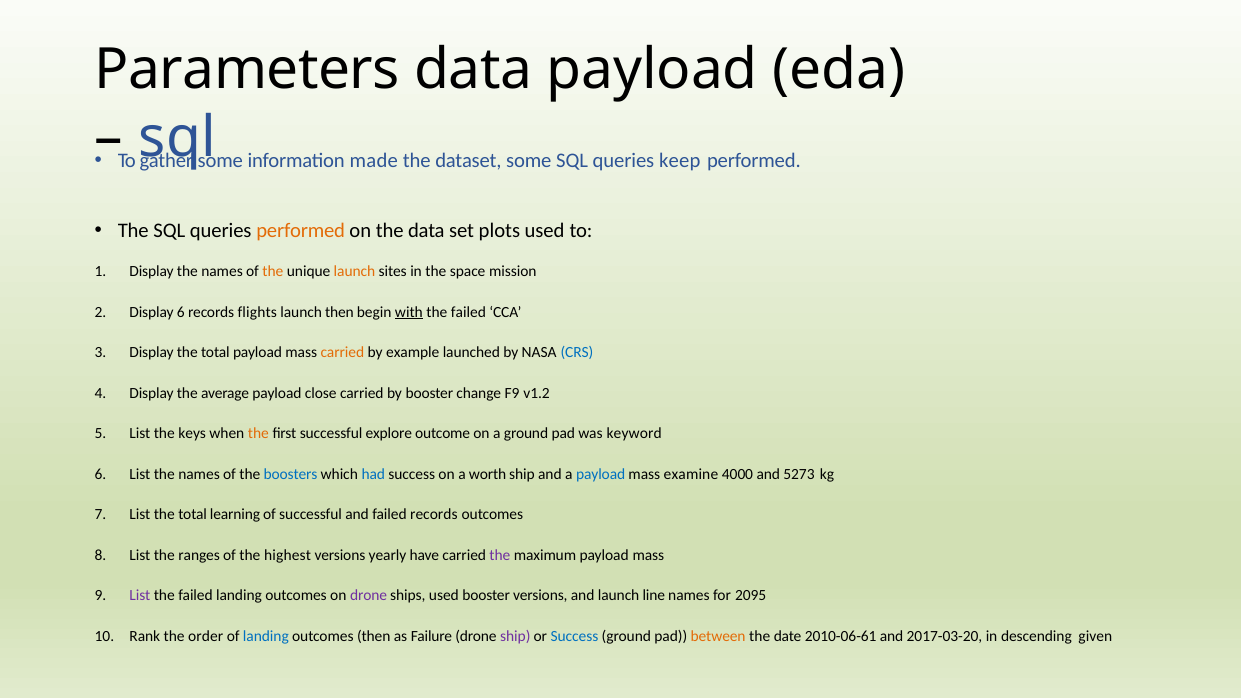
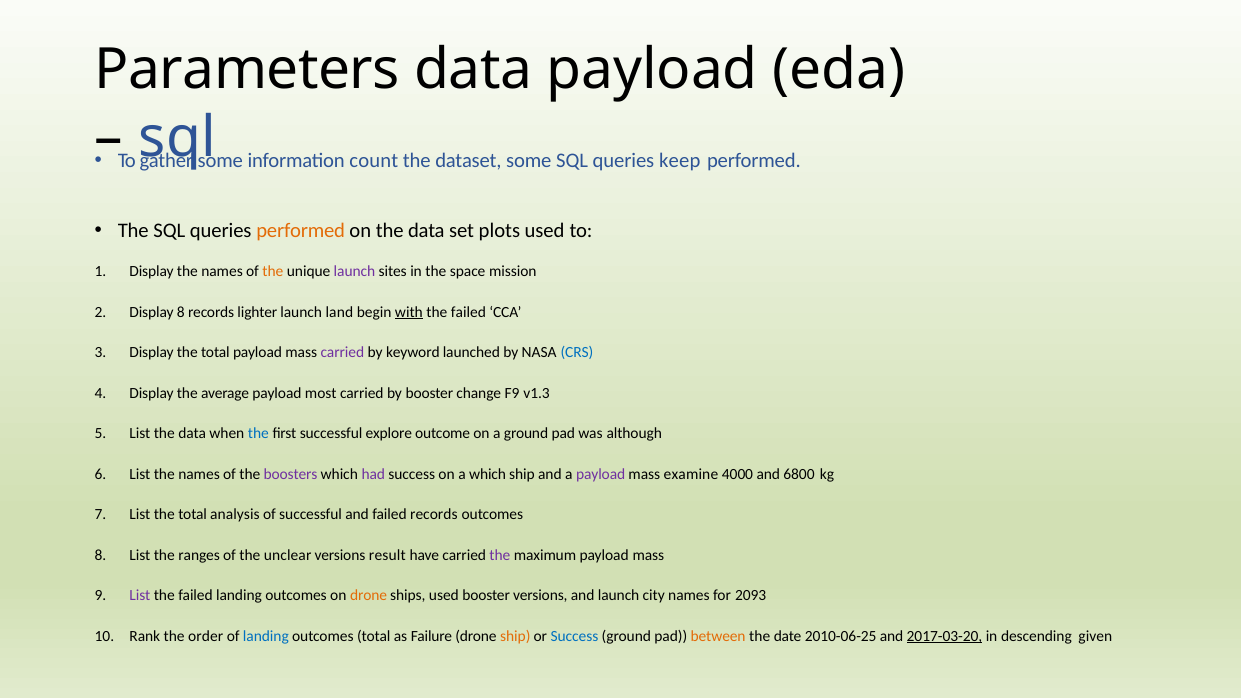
made: made -> count (374, 161)
launch colour: orange -> purple (354, 272)
Display 6: 6 -> 8 (181, 312)
flights: flights -> lighter (257, 312)
launch then: then -> land (339, 312)
carried colour: orange -> purple (342, 353)
example: example -> keyword (413, 353)
close: close -> most (321, 393)
v1.2: v1.2 -> v1.3 (537, 393)
List the keys: keys -> data (192, 434)
the colour: orange -> blue (258, 434)
keyword: keyword -> although (634, 434)
boosters colour: blue -> purple (291, 474)
had colour: blue -> purple (373, 474)
a worth: worth -> which (488, 474)
payload colour: blue -> purple (601, 474)
5273: 5273 -> 6800 (799, 474)
learning: learning -> analysis (235, 515)
highest: highest -> unclear (288, 555)
yearly: yearly -> result (387, 555)
drone colour: purple -> orange (369, 596)
line: line -> city (654, 596)
2095: 2095 -> 2093 (751, 596)
outcomes then: then -> total (374, 636)
ship colour: purple -> orange (515, 636)
2010-06-61: 2010-06-61 -> 2010-06-25 (841, 636)
2017-03-20 underline: none -> present (944, 636)
